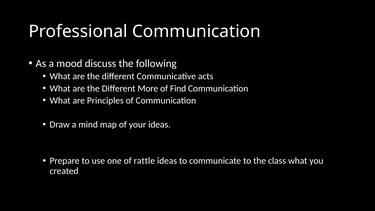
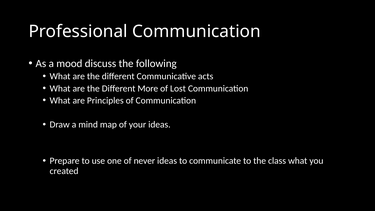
Find: Find -> Lost (178, 88)
rattle: rattle -> never (144, 161)
